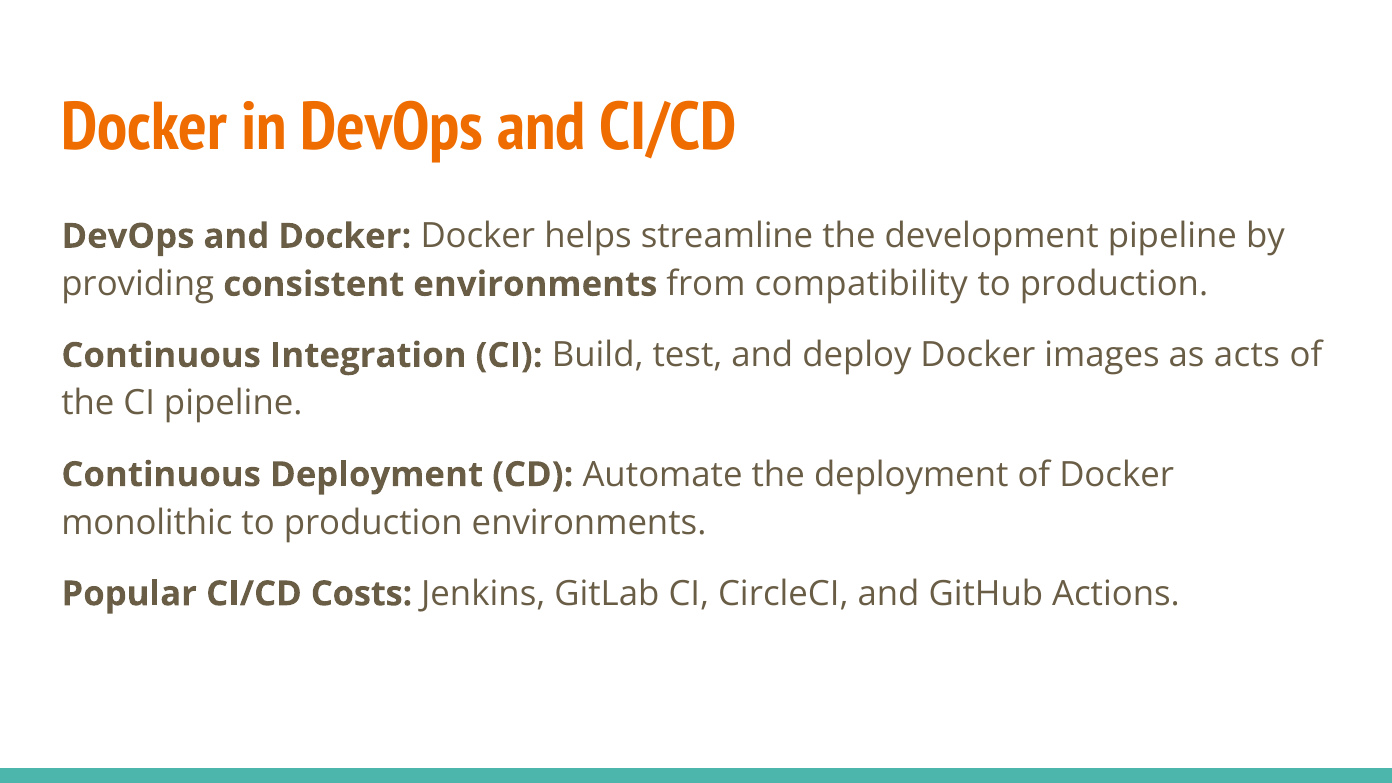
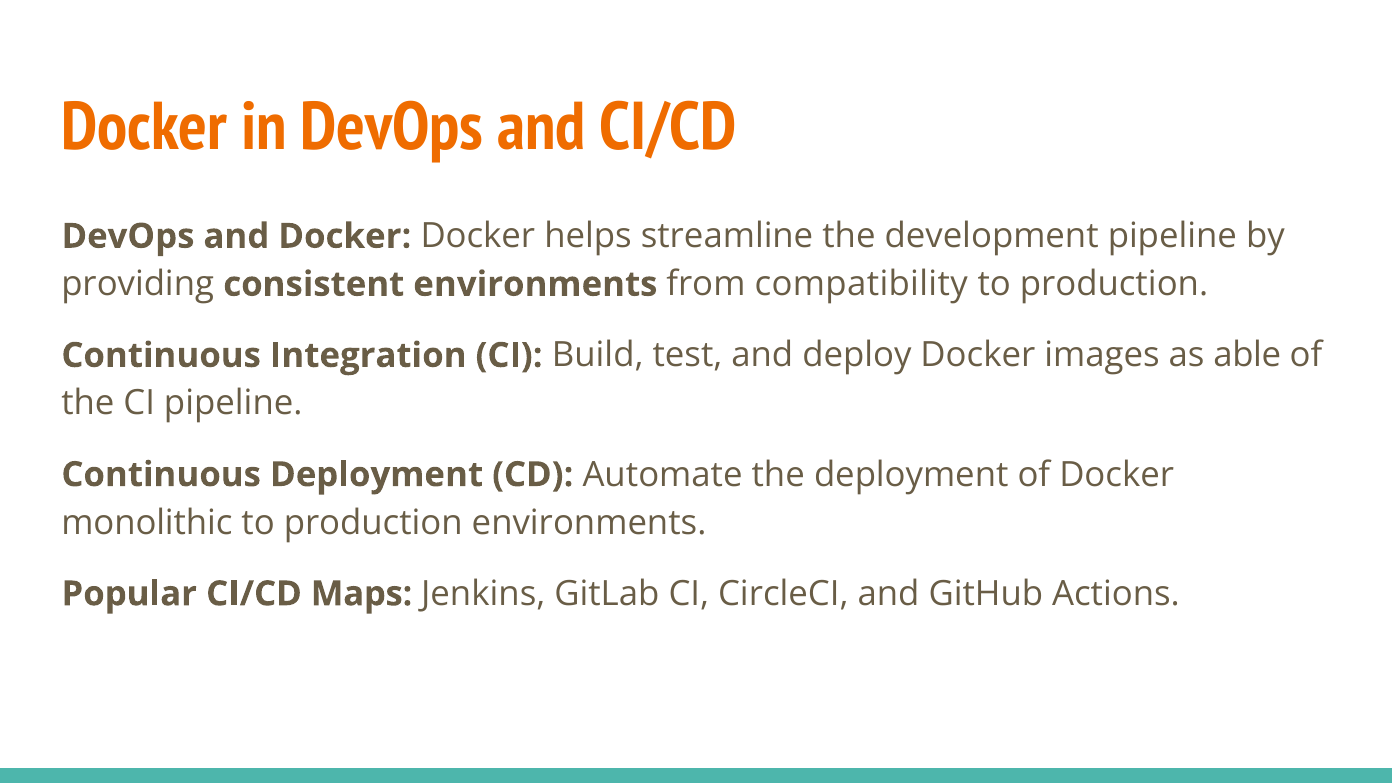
acts: acts -> able (1247, 355)
Costs: Costs -> Maps (362, 594)
